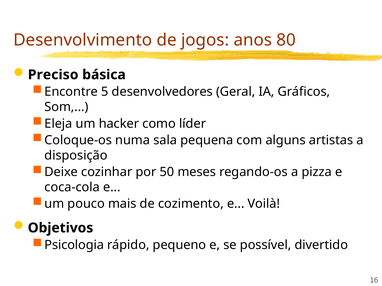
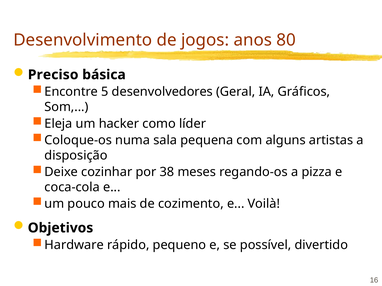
50: 50 -> 38 (167, 172)
Psicologia: Psicologia -> Hardware (74, 245)
